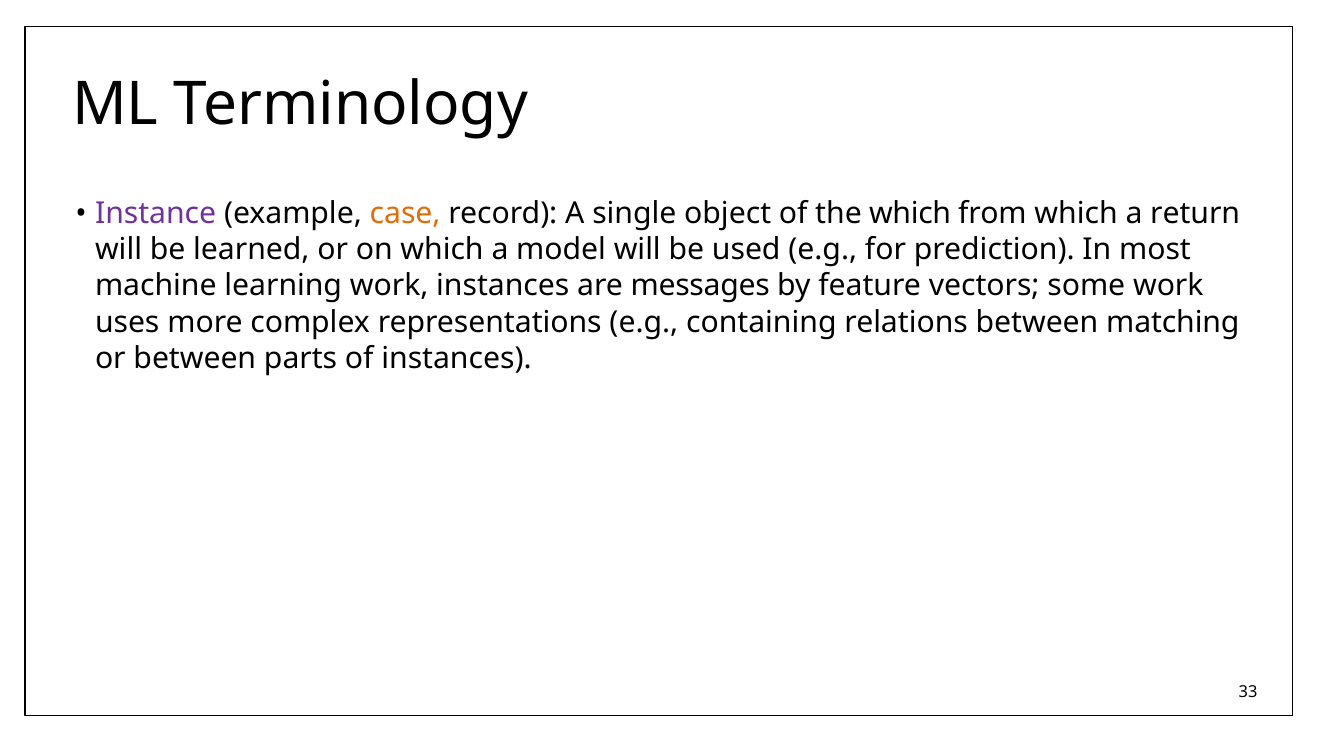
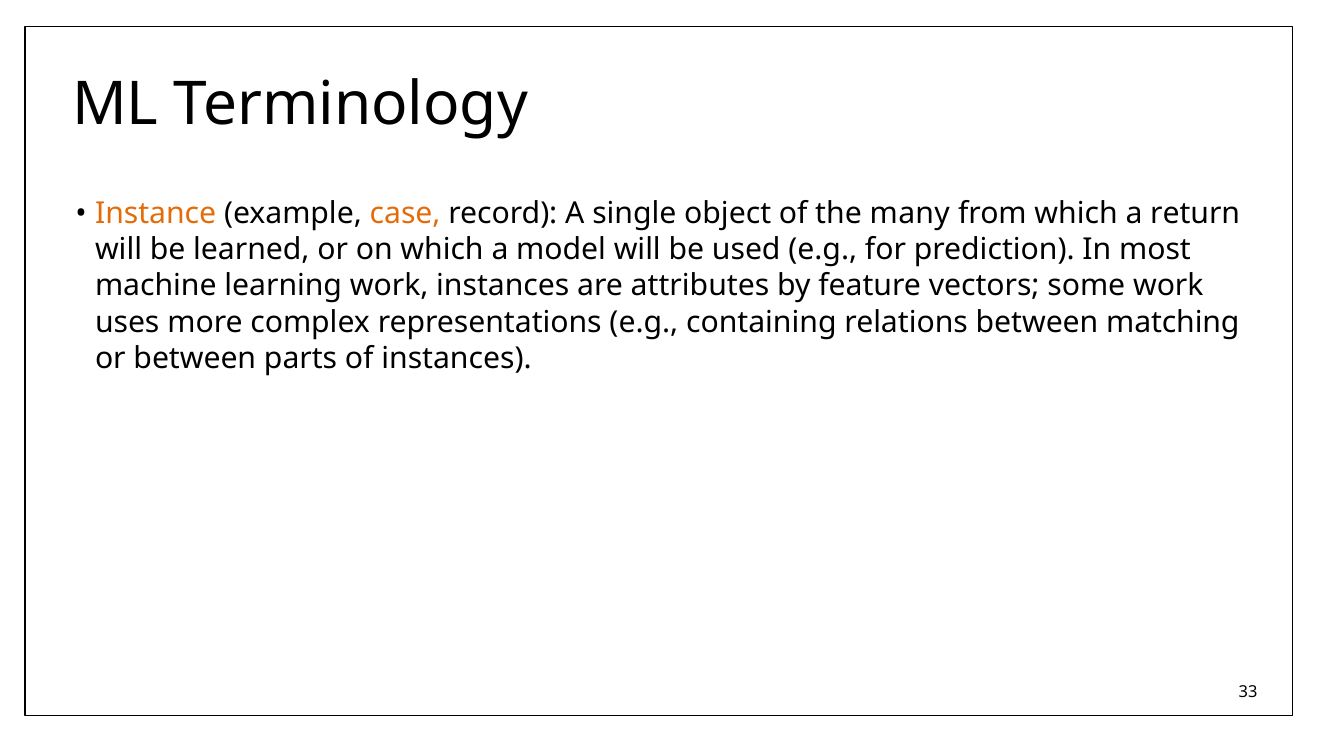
Instance colour: purple -> orange (156, 214)
the which: which -> many (910, 214)
messages: messages -> attributes (700, 286)
